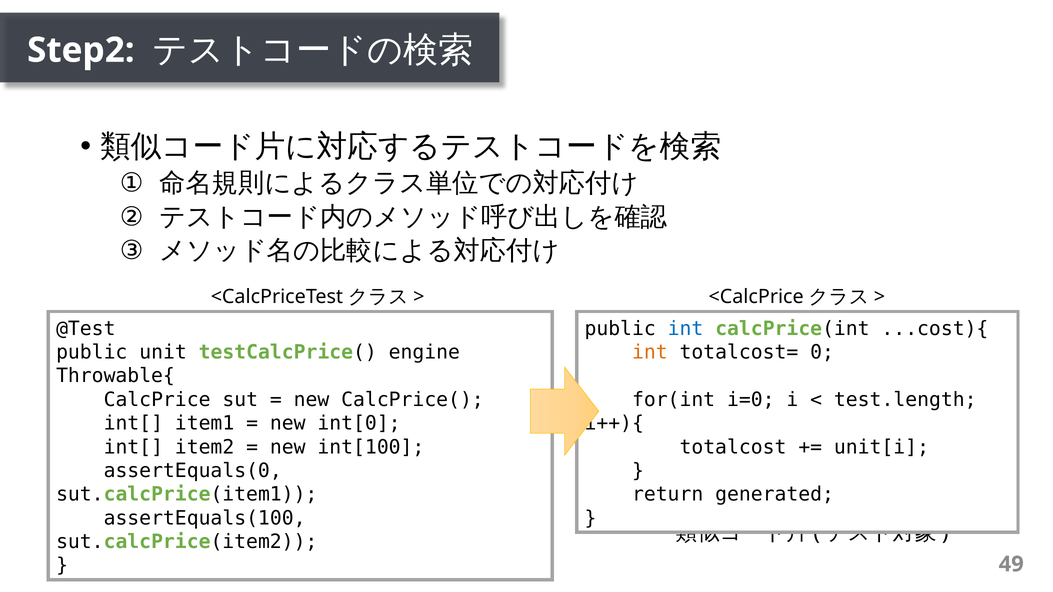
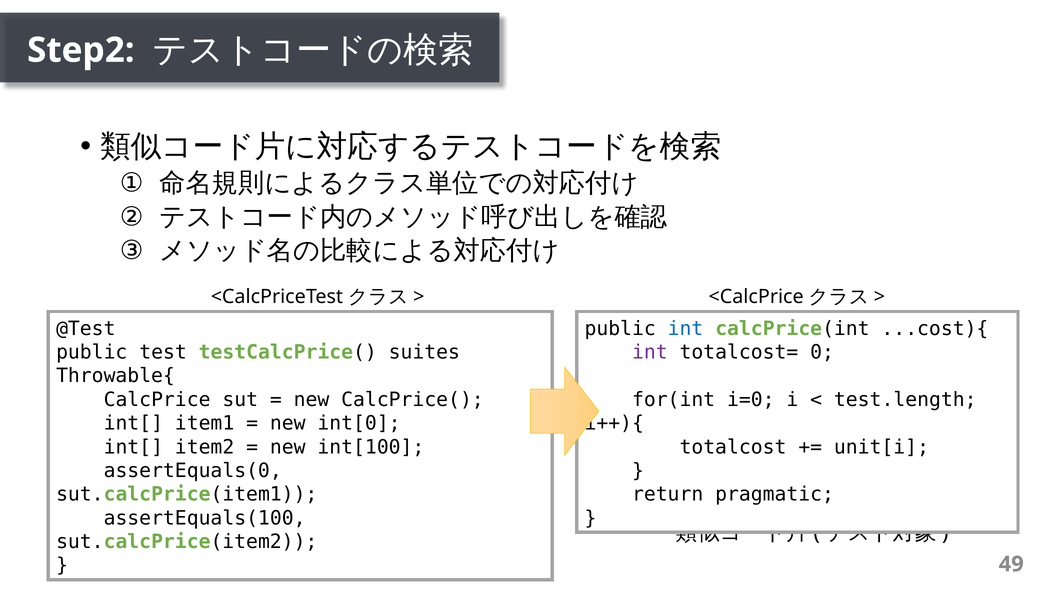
unit: unit -> test (163, 352)
engine: engine -> suites (424, 352)
int colour: orange -> purple (650, 352)
generated: generated -> pragmatic (775, 495)
